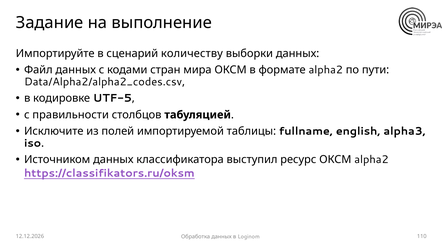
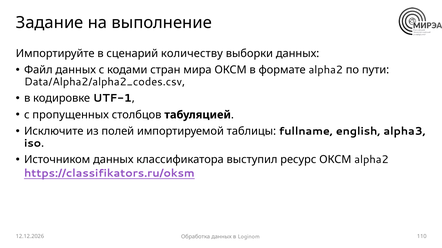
UTF-5: UTF-5 -> UTF-1 (112, 99)
правильности: правильности -> пропущенных (71, 115)
